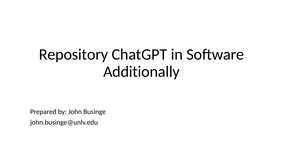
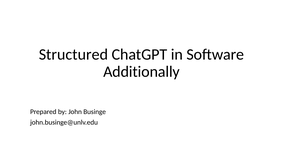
Repository: Repository -> Structured (73, 55)
